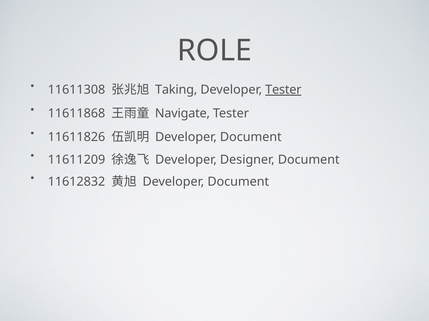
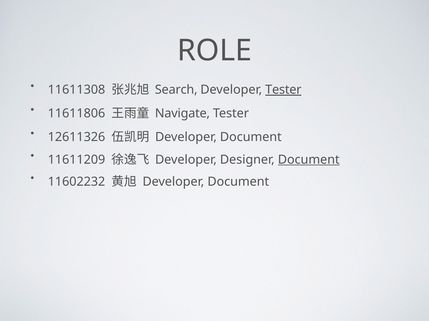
Taking: Taking -> Search (176, 90)
11611868: 11611868 -> 11611806 (77, 114)
11611826: 11611826 -> 12611326 (77, 137)
Document underline: none -> present (309, 160)
11612832: 11612832 -> 11602232 (77, 182)
